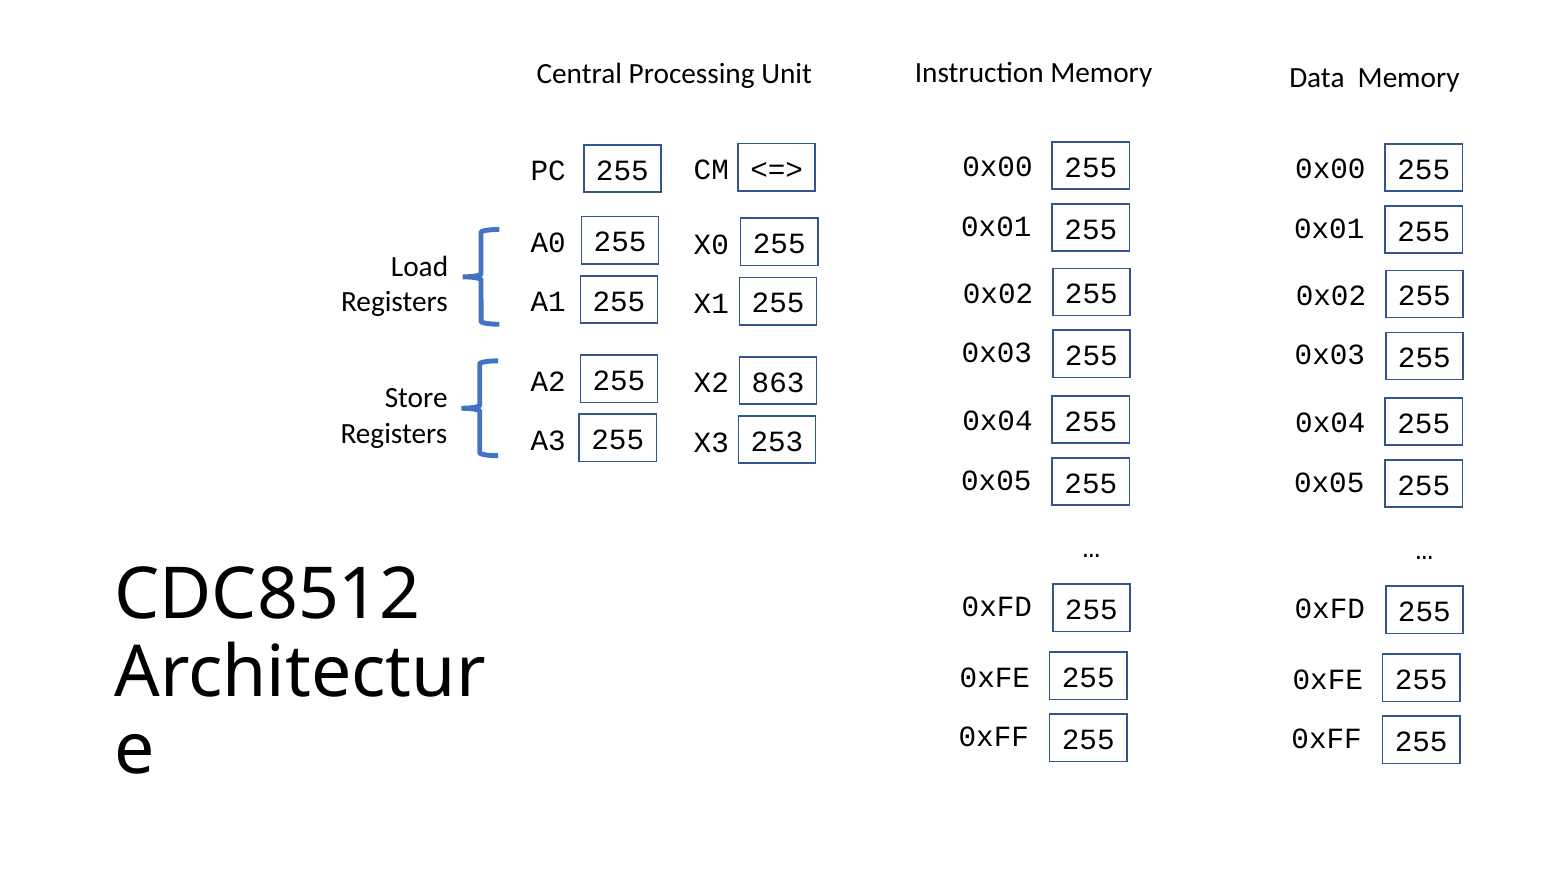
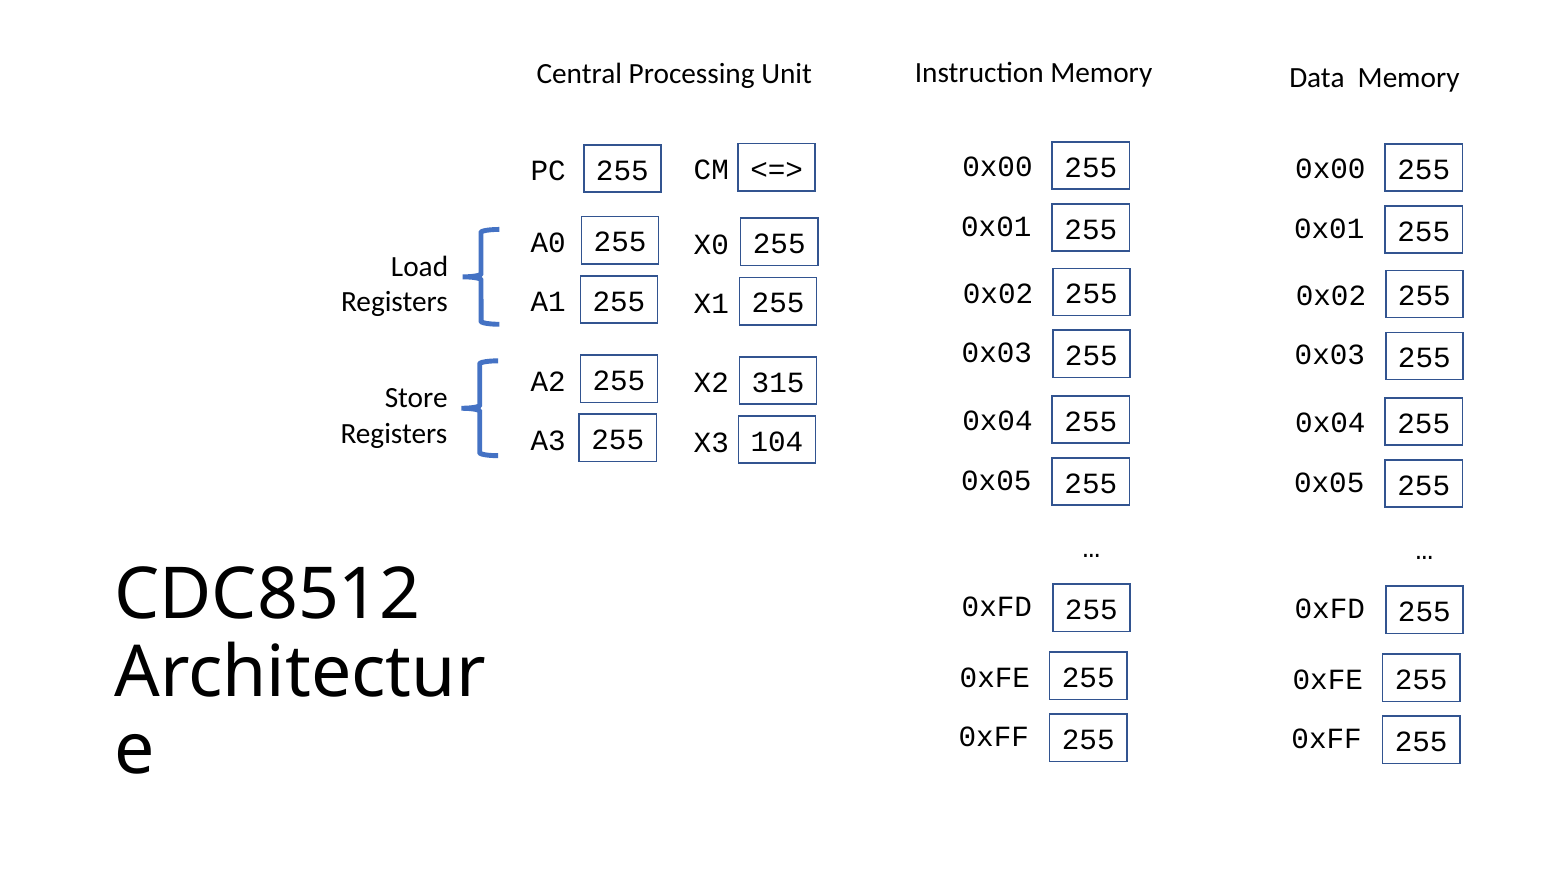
863: 863 -> 315 (778, 383)
253: 253 -> 104 (777, 442)
